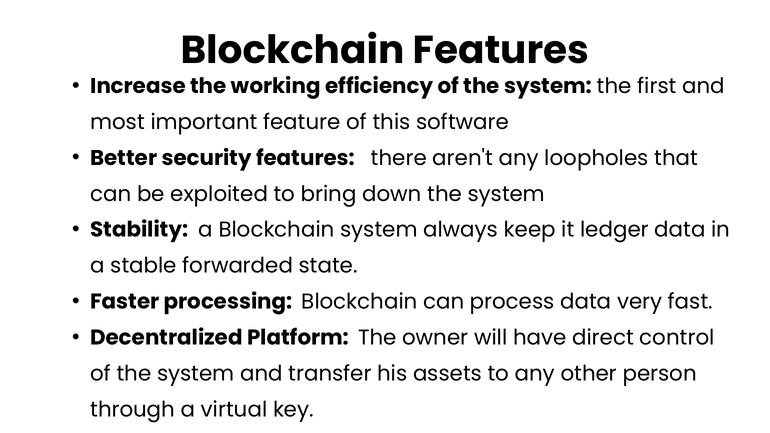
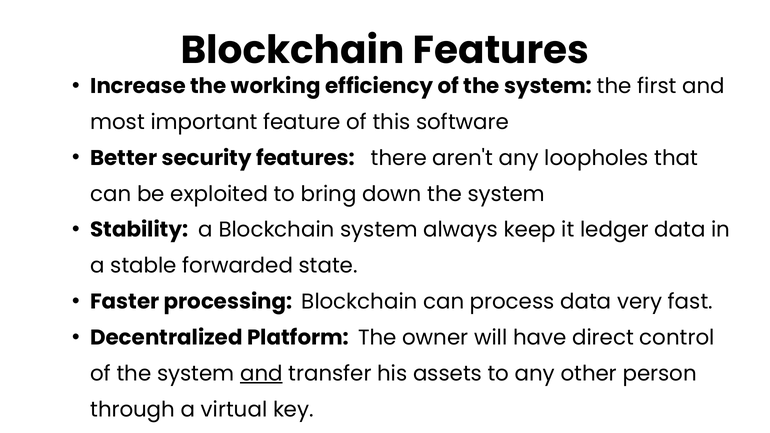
and underline: none -> present (261, 374)
